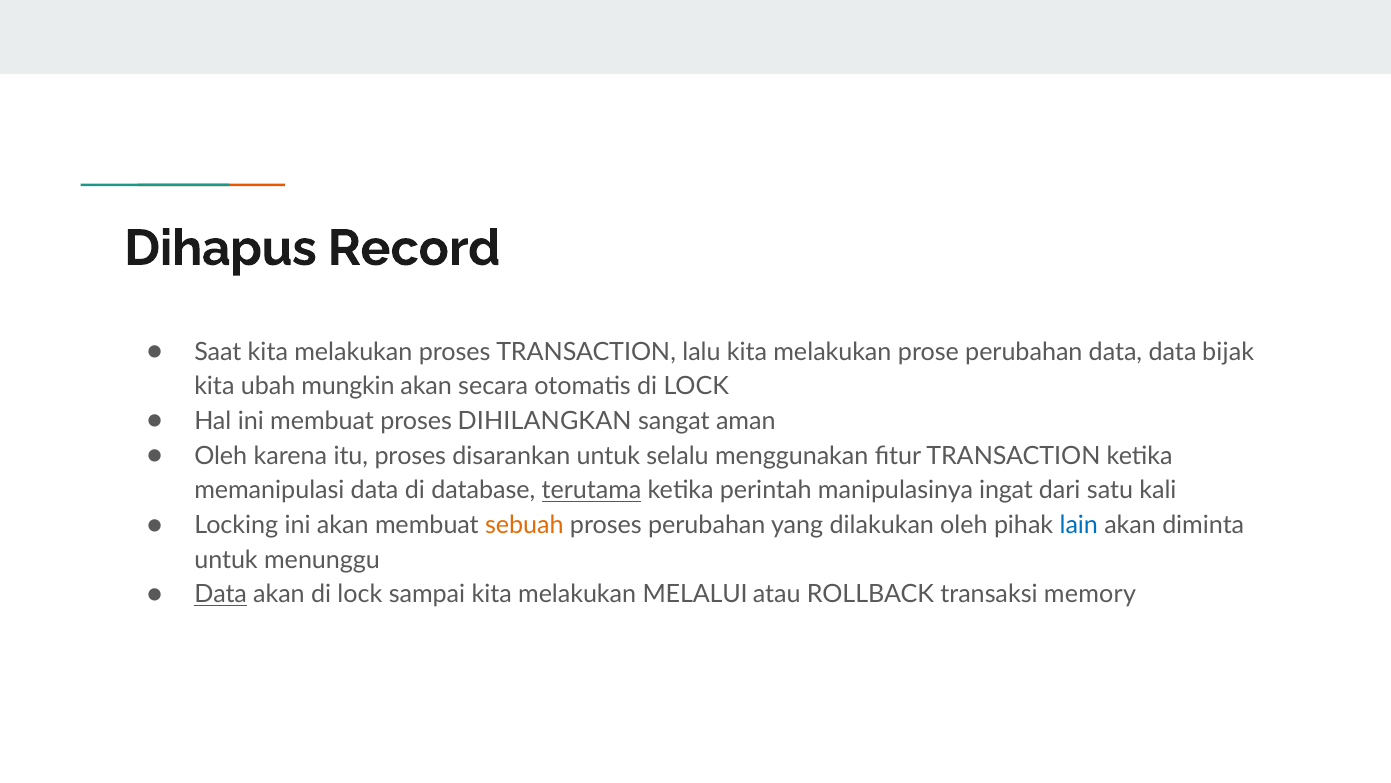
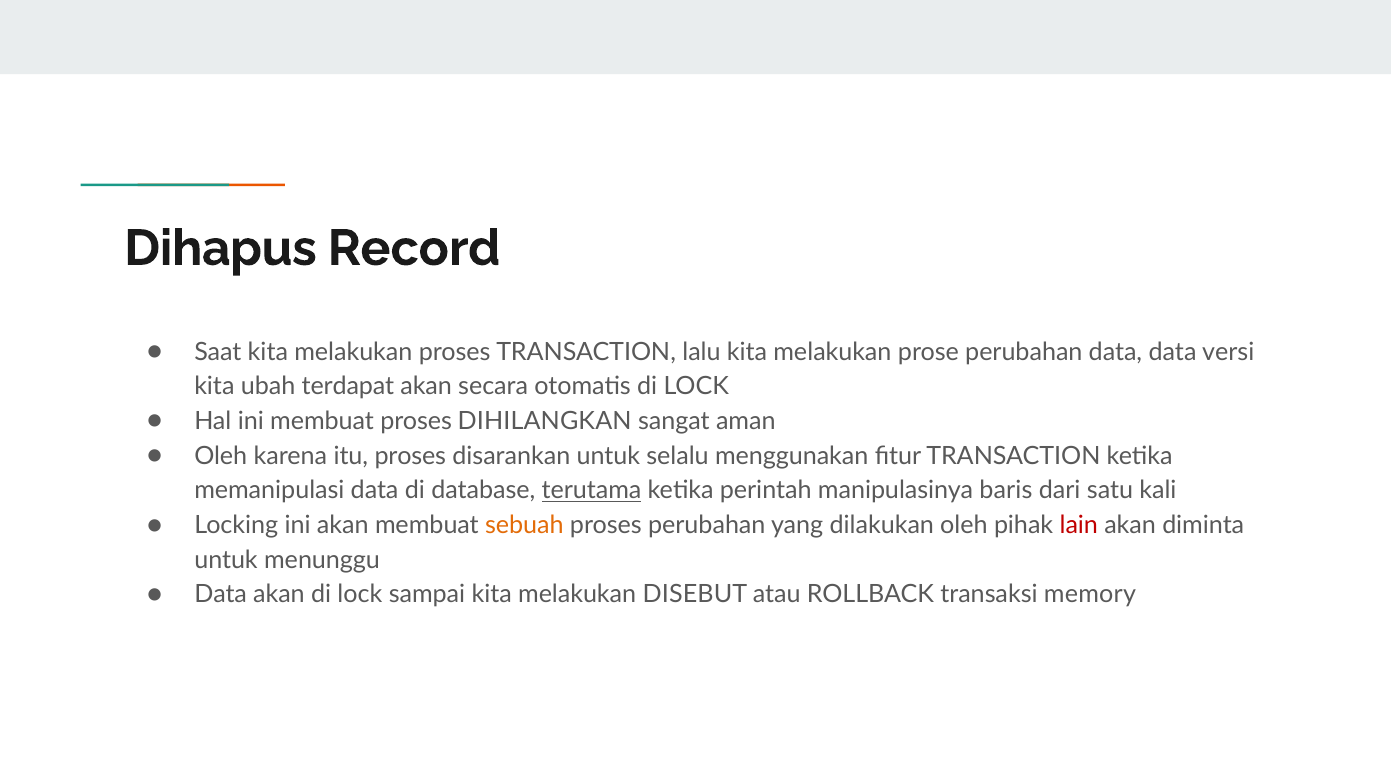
bijak: bijak -> versi (1228, 352)
mungkin: mungkin -> terdapat (348, 386)
ingat: ingat -> baris (1006, 490)
lain colour: blue -> red (1079, 525)
Data underline: present -> none (221, 594)
MELALUI: MELALUI -> DISEBUT (695, 594)
